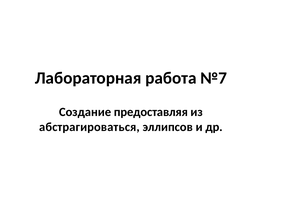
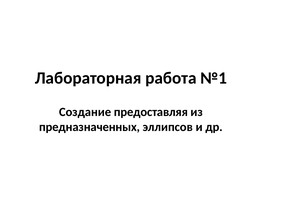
№7: №7 -> №1 (214, 78)
абстрагироваться: абстрагироваться -> предназначенных (90, 127)
